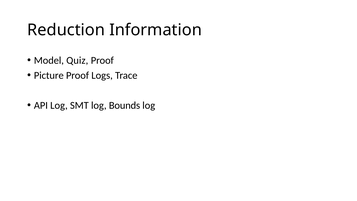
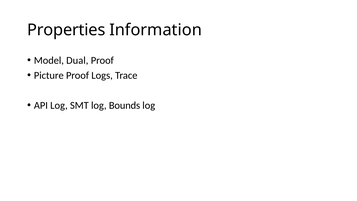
Reduction: Reduction -> Properties (66, 30)
Quiz: Quiz -> Dual (77, 60)
